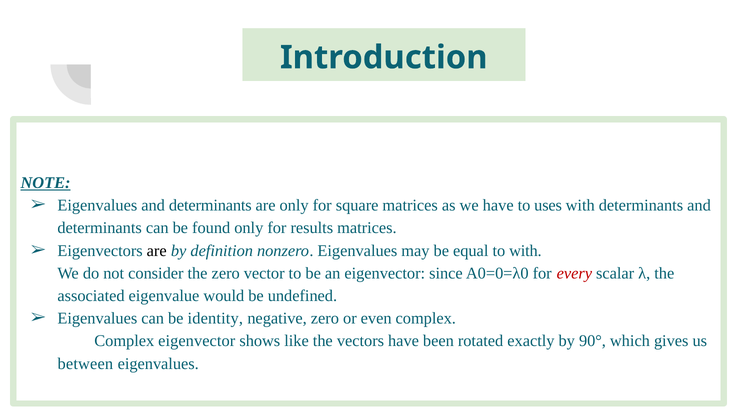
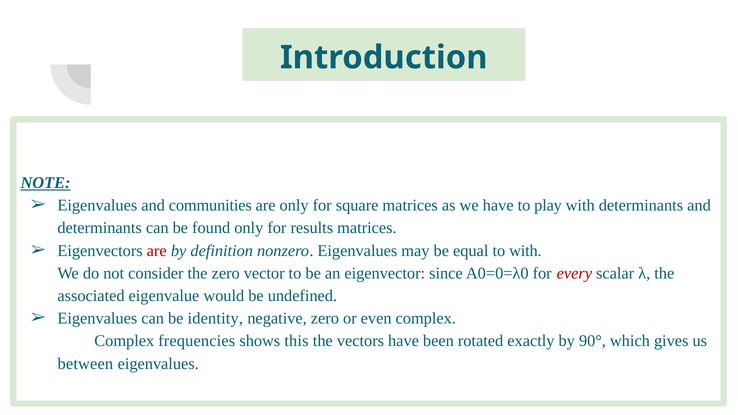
Eigenvalues and determinants: determinants -> communities (210, 206)
uses: uses -> play (548, 206)
are colour: black -> red (157, 251)
Complex eigenvector: eigenvector -> frequencies (197, 341)
like: like -> this (296, 341)
